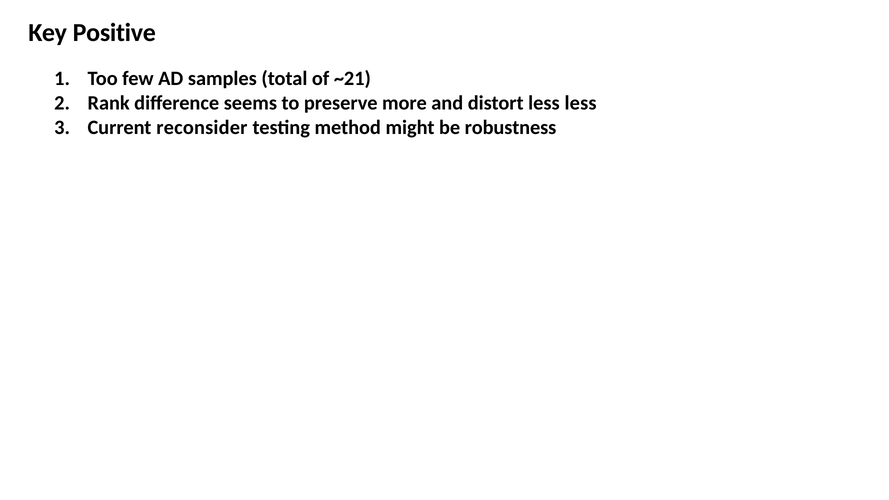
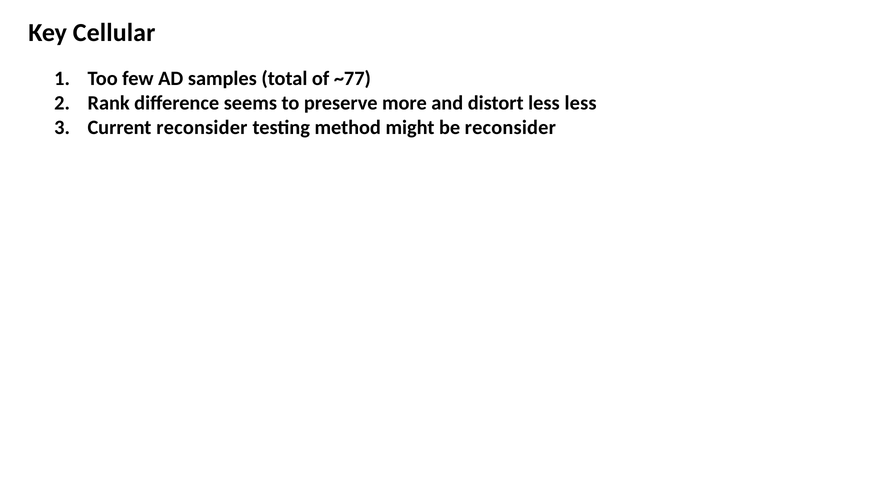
Positive: Positive -> Cellular (114, 32)
~21: ~21 -> ~77 (352, 79)
be robustness: robustness -> reconsider (510, 127)
